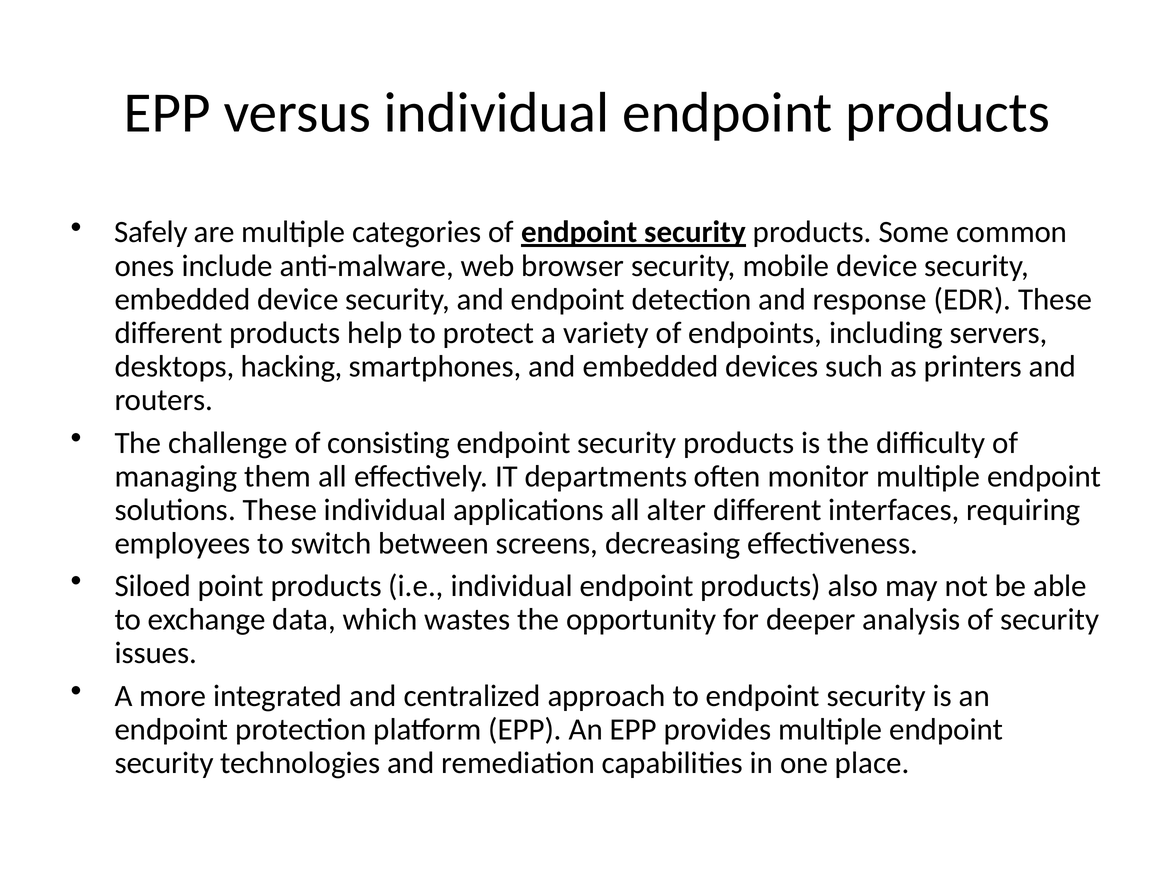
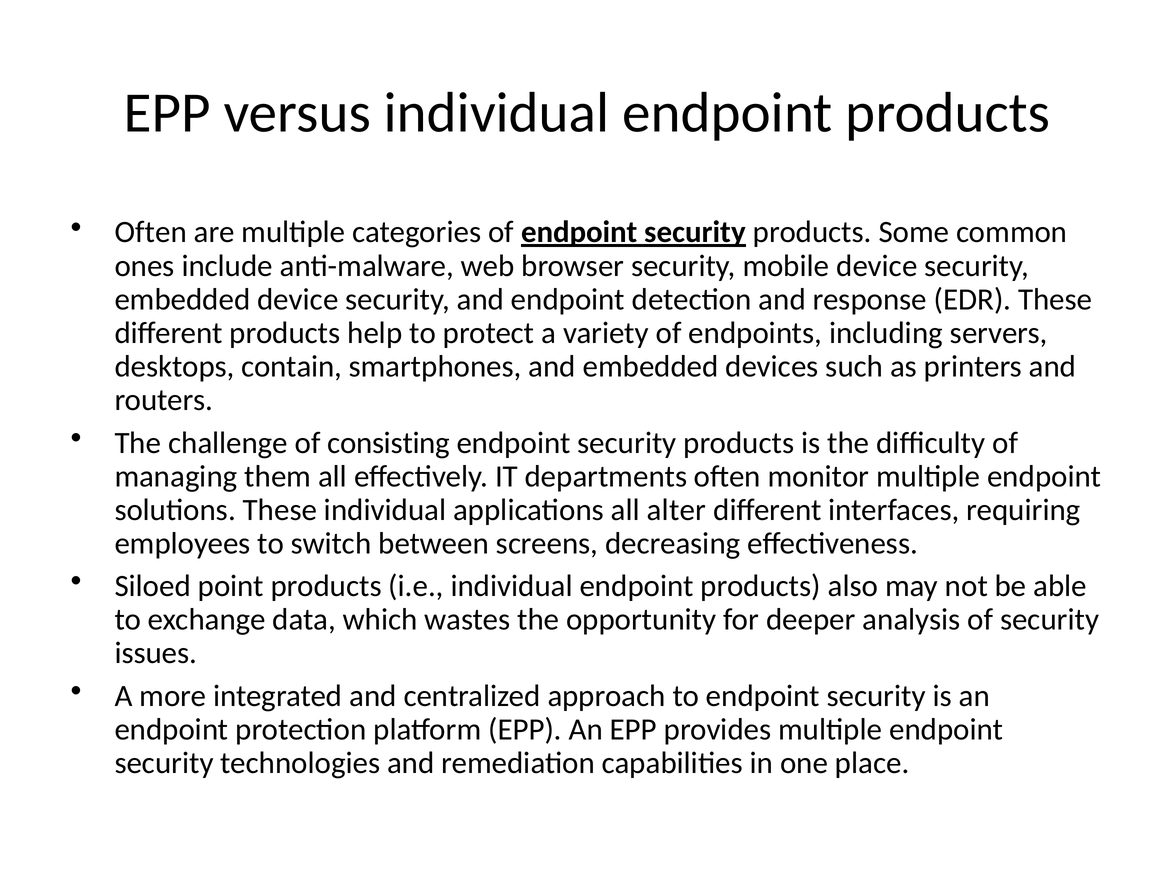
Safely: Safely -> Often (151, 232)
hacking: hacking -> contain (292, 367)
